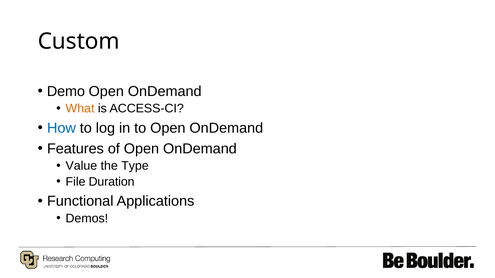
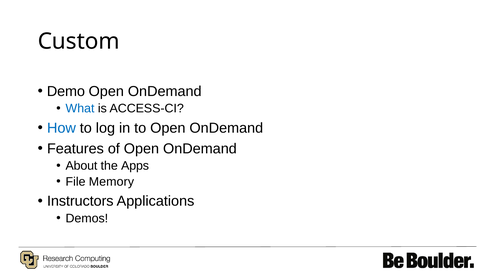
What colour: orange -> blue (80, 109)
Value: Value -> About (81, 166)
Type: Type -> Apps (135, 166)
Duration: Duration -> Memory (111, 182)
Functional: Functional -> Instructors (80, 202)
